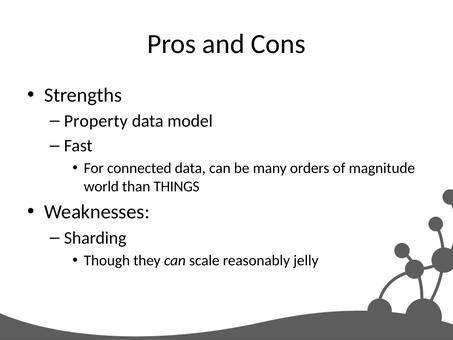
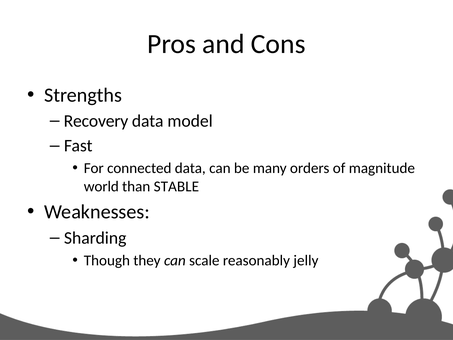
Property: Property -> Recovery (96, 121)
THINGS: THINGS -> STABLE (176, 186)
